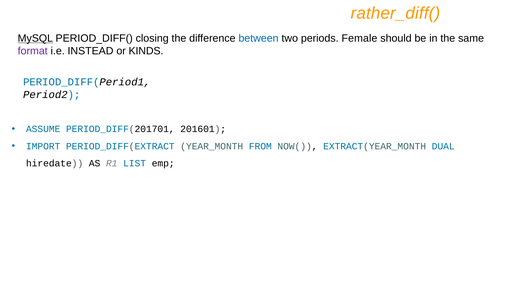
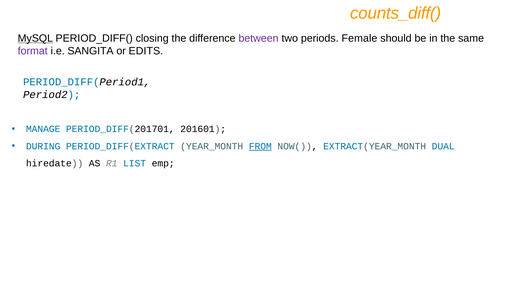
rather_diff(: rather_diff( -> counts_diff( (396, 13)
between colour: blue -> purple (259, 38)
INSTEAD: INSTEAD -> SANGITA (91, 51)
KINDS: KINDS -> EDITS (146, 51)
ASSUME: ASSUME -> MANAGE (43, 129)
IMPORT: IMPORT -> DURING (43, 146)
FROM underline: none -> present (260, 146)
